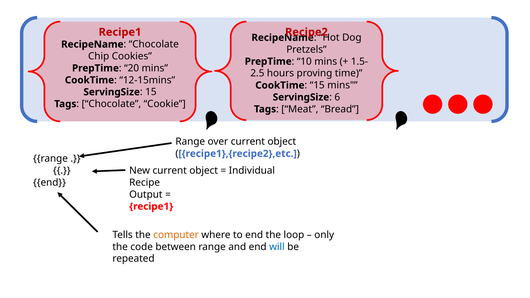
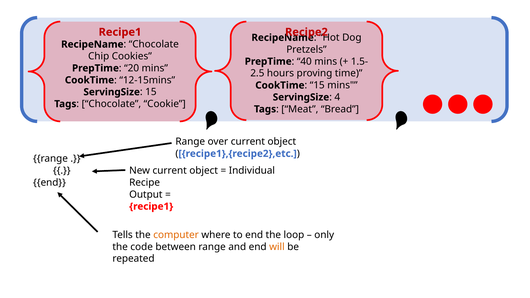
10: 10 -> 40 (304, 61)
6: 6 -> 4 (337, 97)
will colour: blue -> orange (277, 247)
